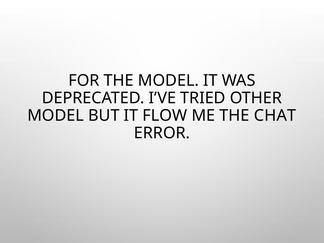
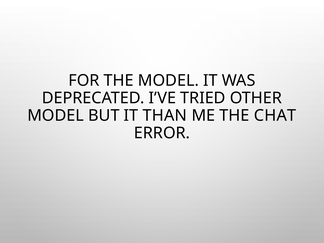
FLOW: FLOW -> THAN (165, 116)
